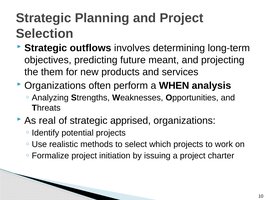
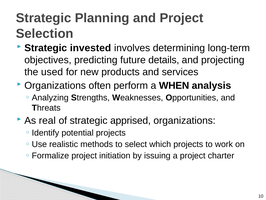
outflows: outflows -> invested (90, 48)
meant: meant -> details (164, 60)
them: them -> used (52, 72)
